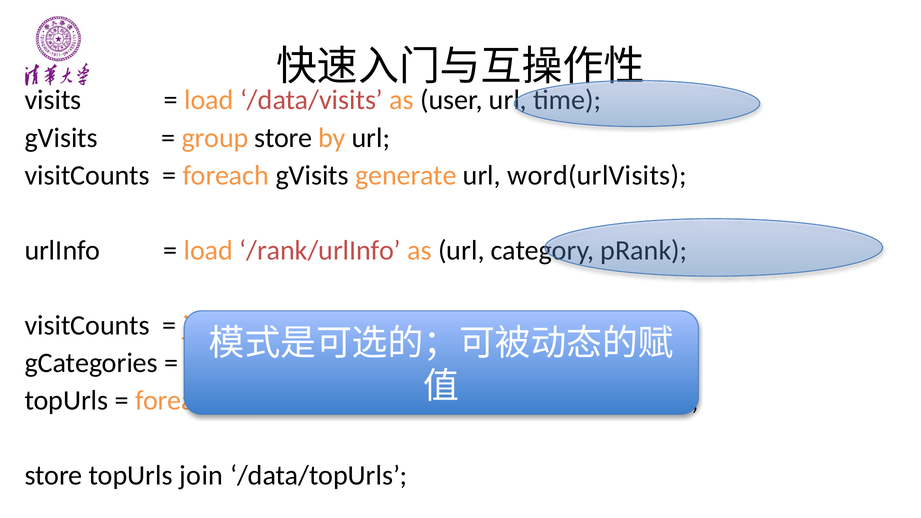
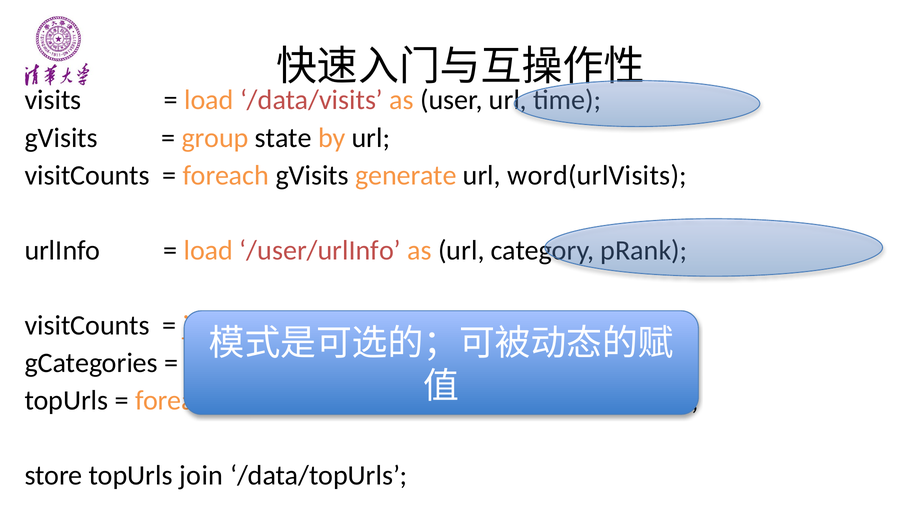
group store: store -> state (283, 138)
/rank/urlInfo: /rank/urlInfo -> /user/urlInfo (320, 250)
